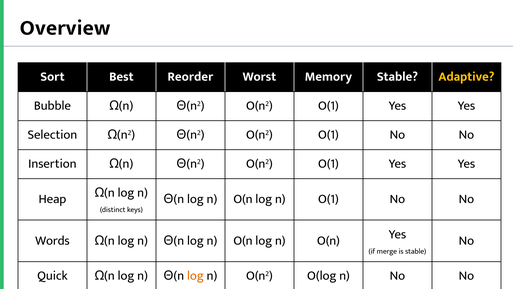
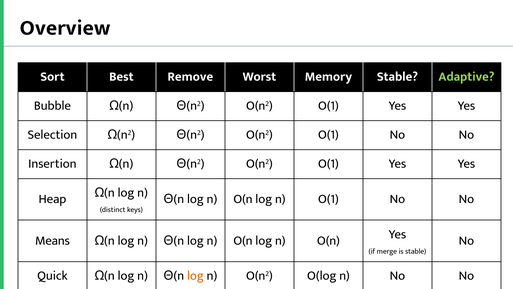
Reorder: Reorder -> Remove (190, 77)
Adaptive colour: yellow -> light green (466, 77)
Words: Words -> Means (52, 240)
